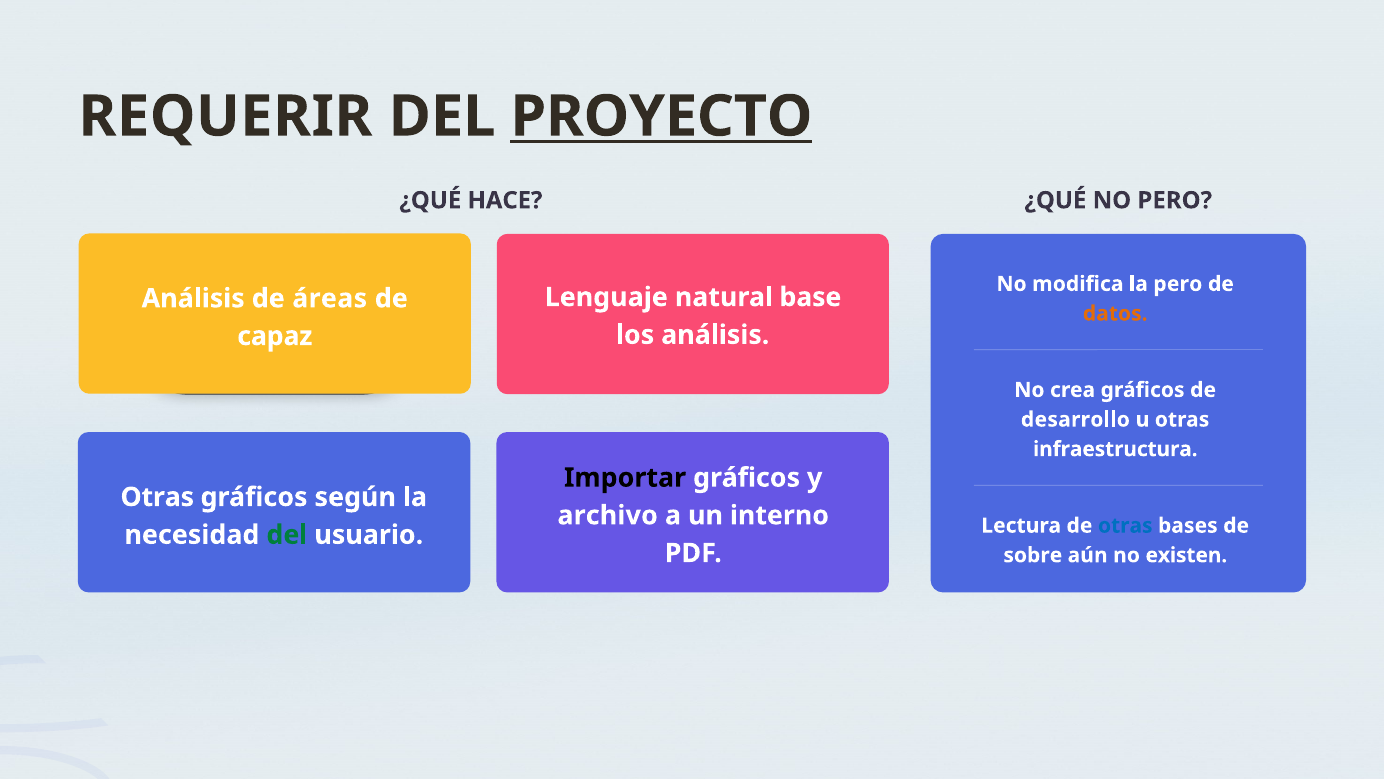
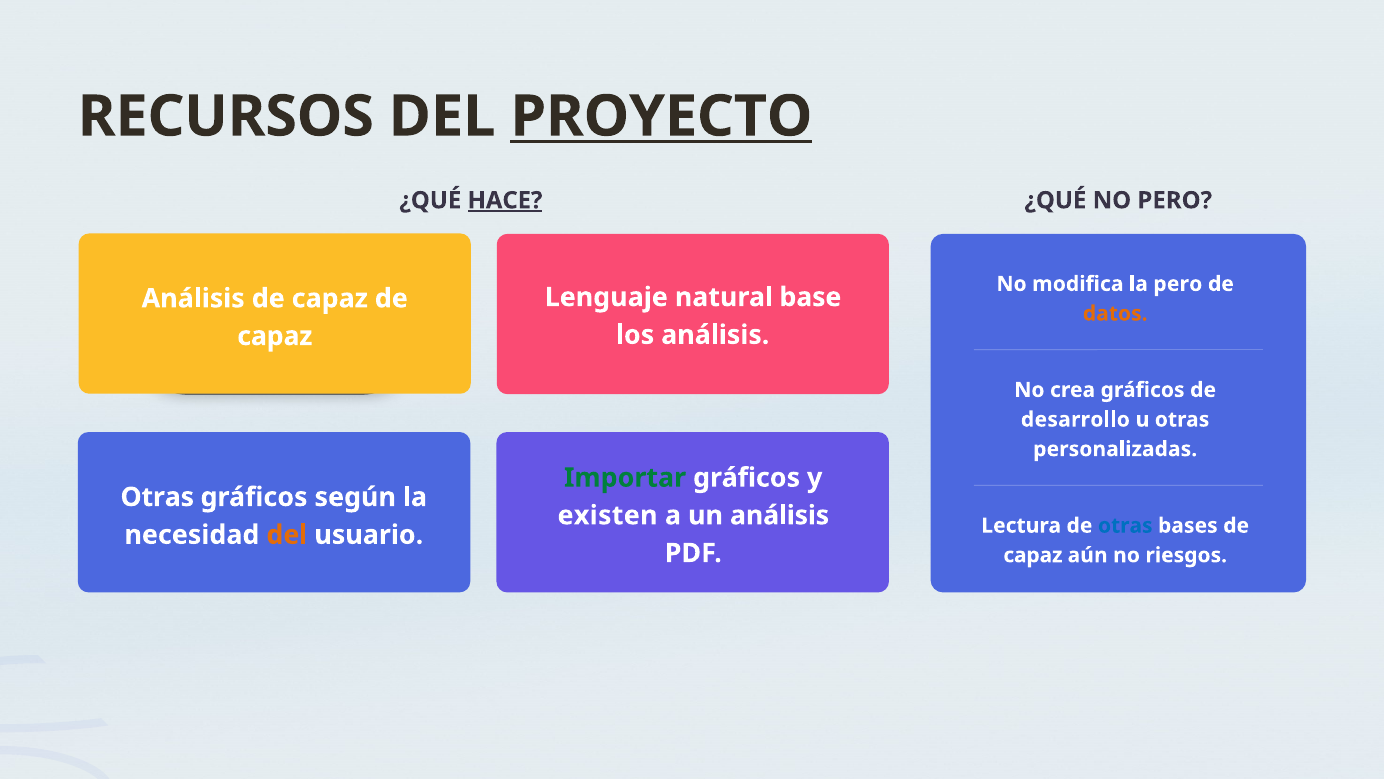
REQUERIR: REQUERIR -> RECURSOS (226, 116)
HACE underline: none -> present (505, 200)
Análisis de áreas: áreas -> capaz (330, 298)
infraestructura: infraestructura -> personalizadas (1115, 449)
Importar colour: black -> green (625, 477)
archivo: archivo -> existen (608, 515)
un interno: interno -> análisis (780, 515)
del colour: green -> orange (287, 535)
sobre: sobre -> capaz (1033, 555)
existen: existen -> riesgos (1186, 555)
